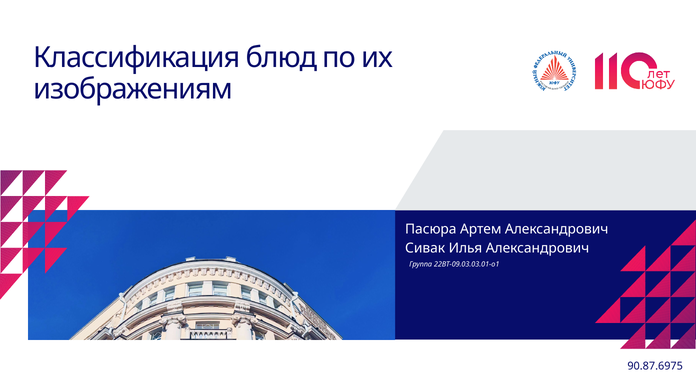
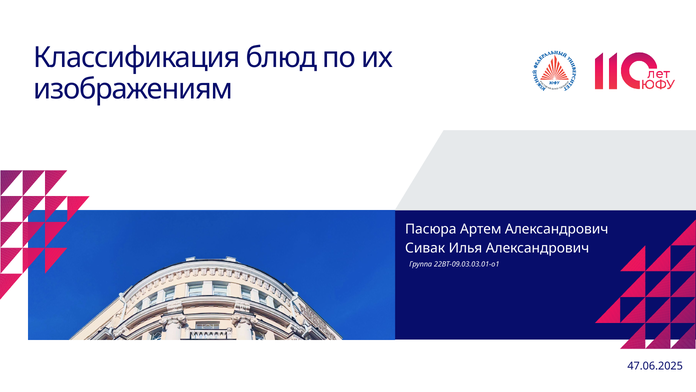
90.87.6975: 90.87.6975 -> 47.06.2025 (655, 366)
